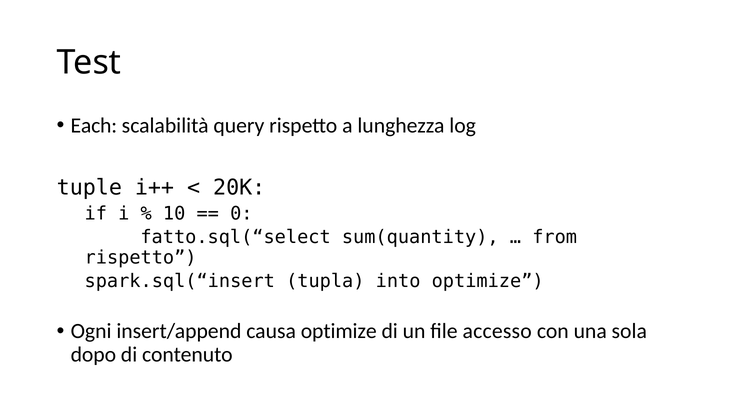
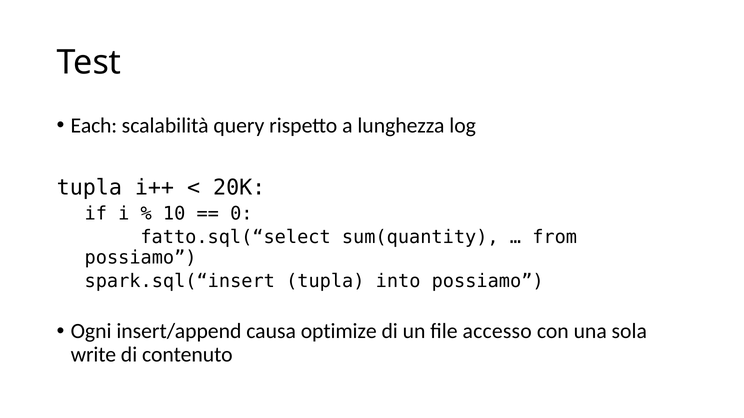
tuple: tuple -> tupla (89, 188)
rispetto: rispetto -> possiamo (141, 258)
into optimize: optimize -> possiamo (488, 282)
dopo: dopo -> write (93, 355)
